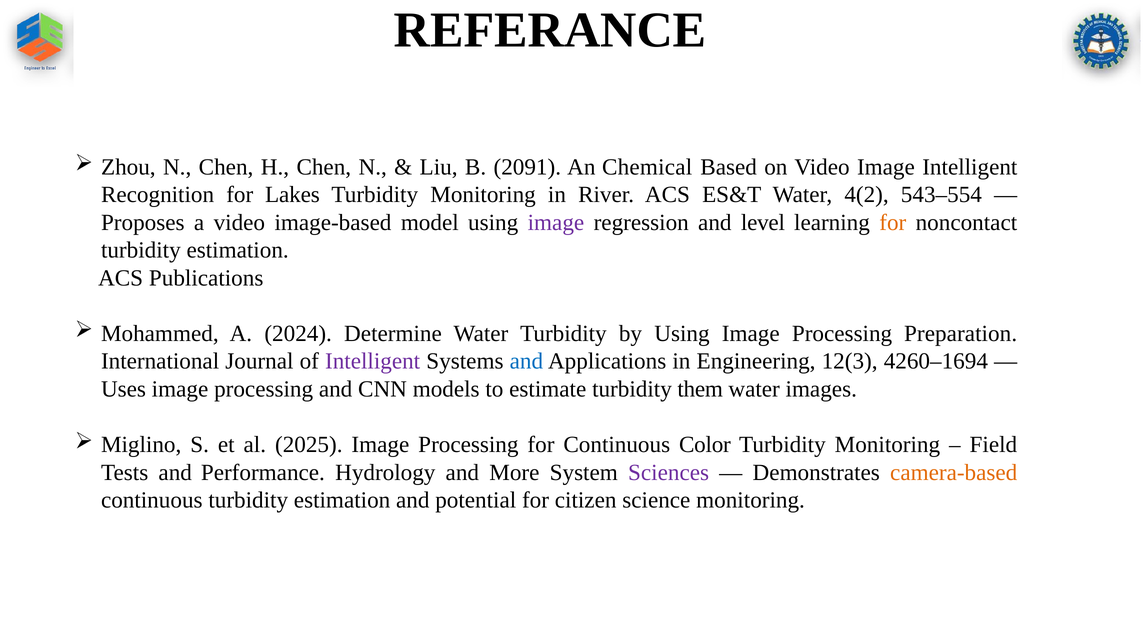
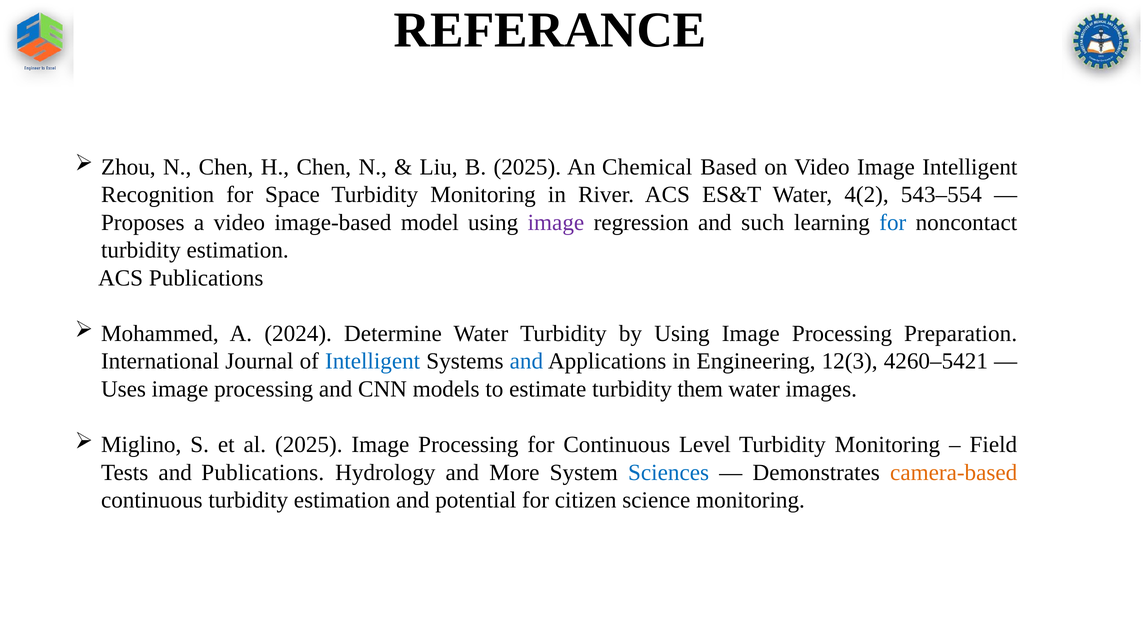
B 2091: 2091 -> 2025 (527, 167)
Lakes: Lakes -> Space (292, 195)
level: level -> such (763, 222)
for colour: orange -> blue (893, 222)
Intelligent colour: purple -> blue (373, 361)
4260–1694: 4260–1694 -> 4260–5421 (936, 361)
Color: Color -> Level (705, 445)
and Performance: Performance -> Publications (263, 473)
Sciences colour: purple -> blue (669, 473)
